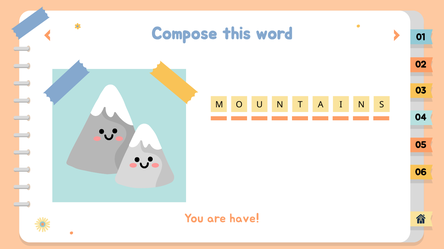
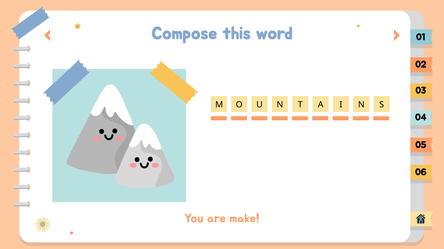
have: have -> make (245, 219)
